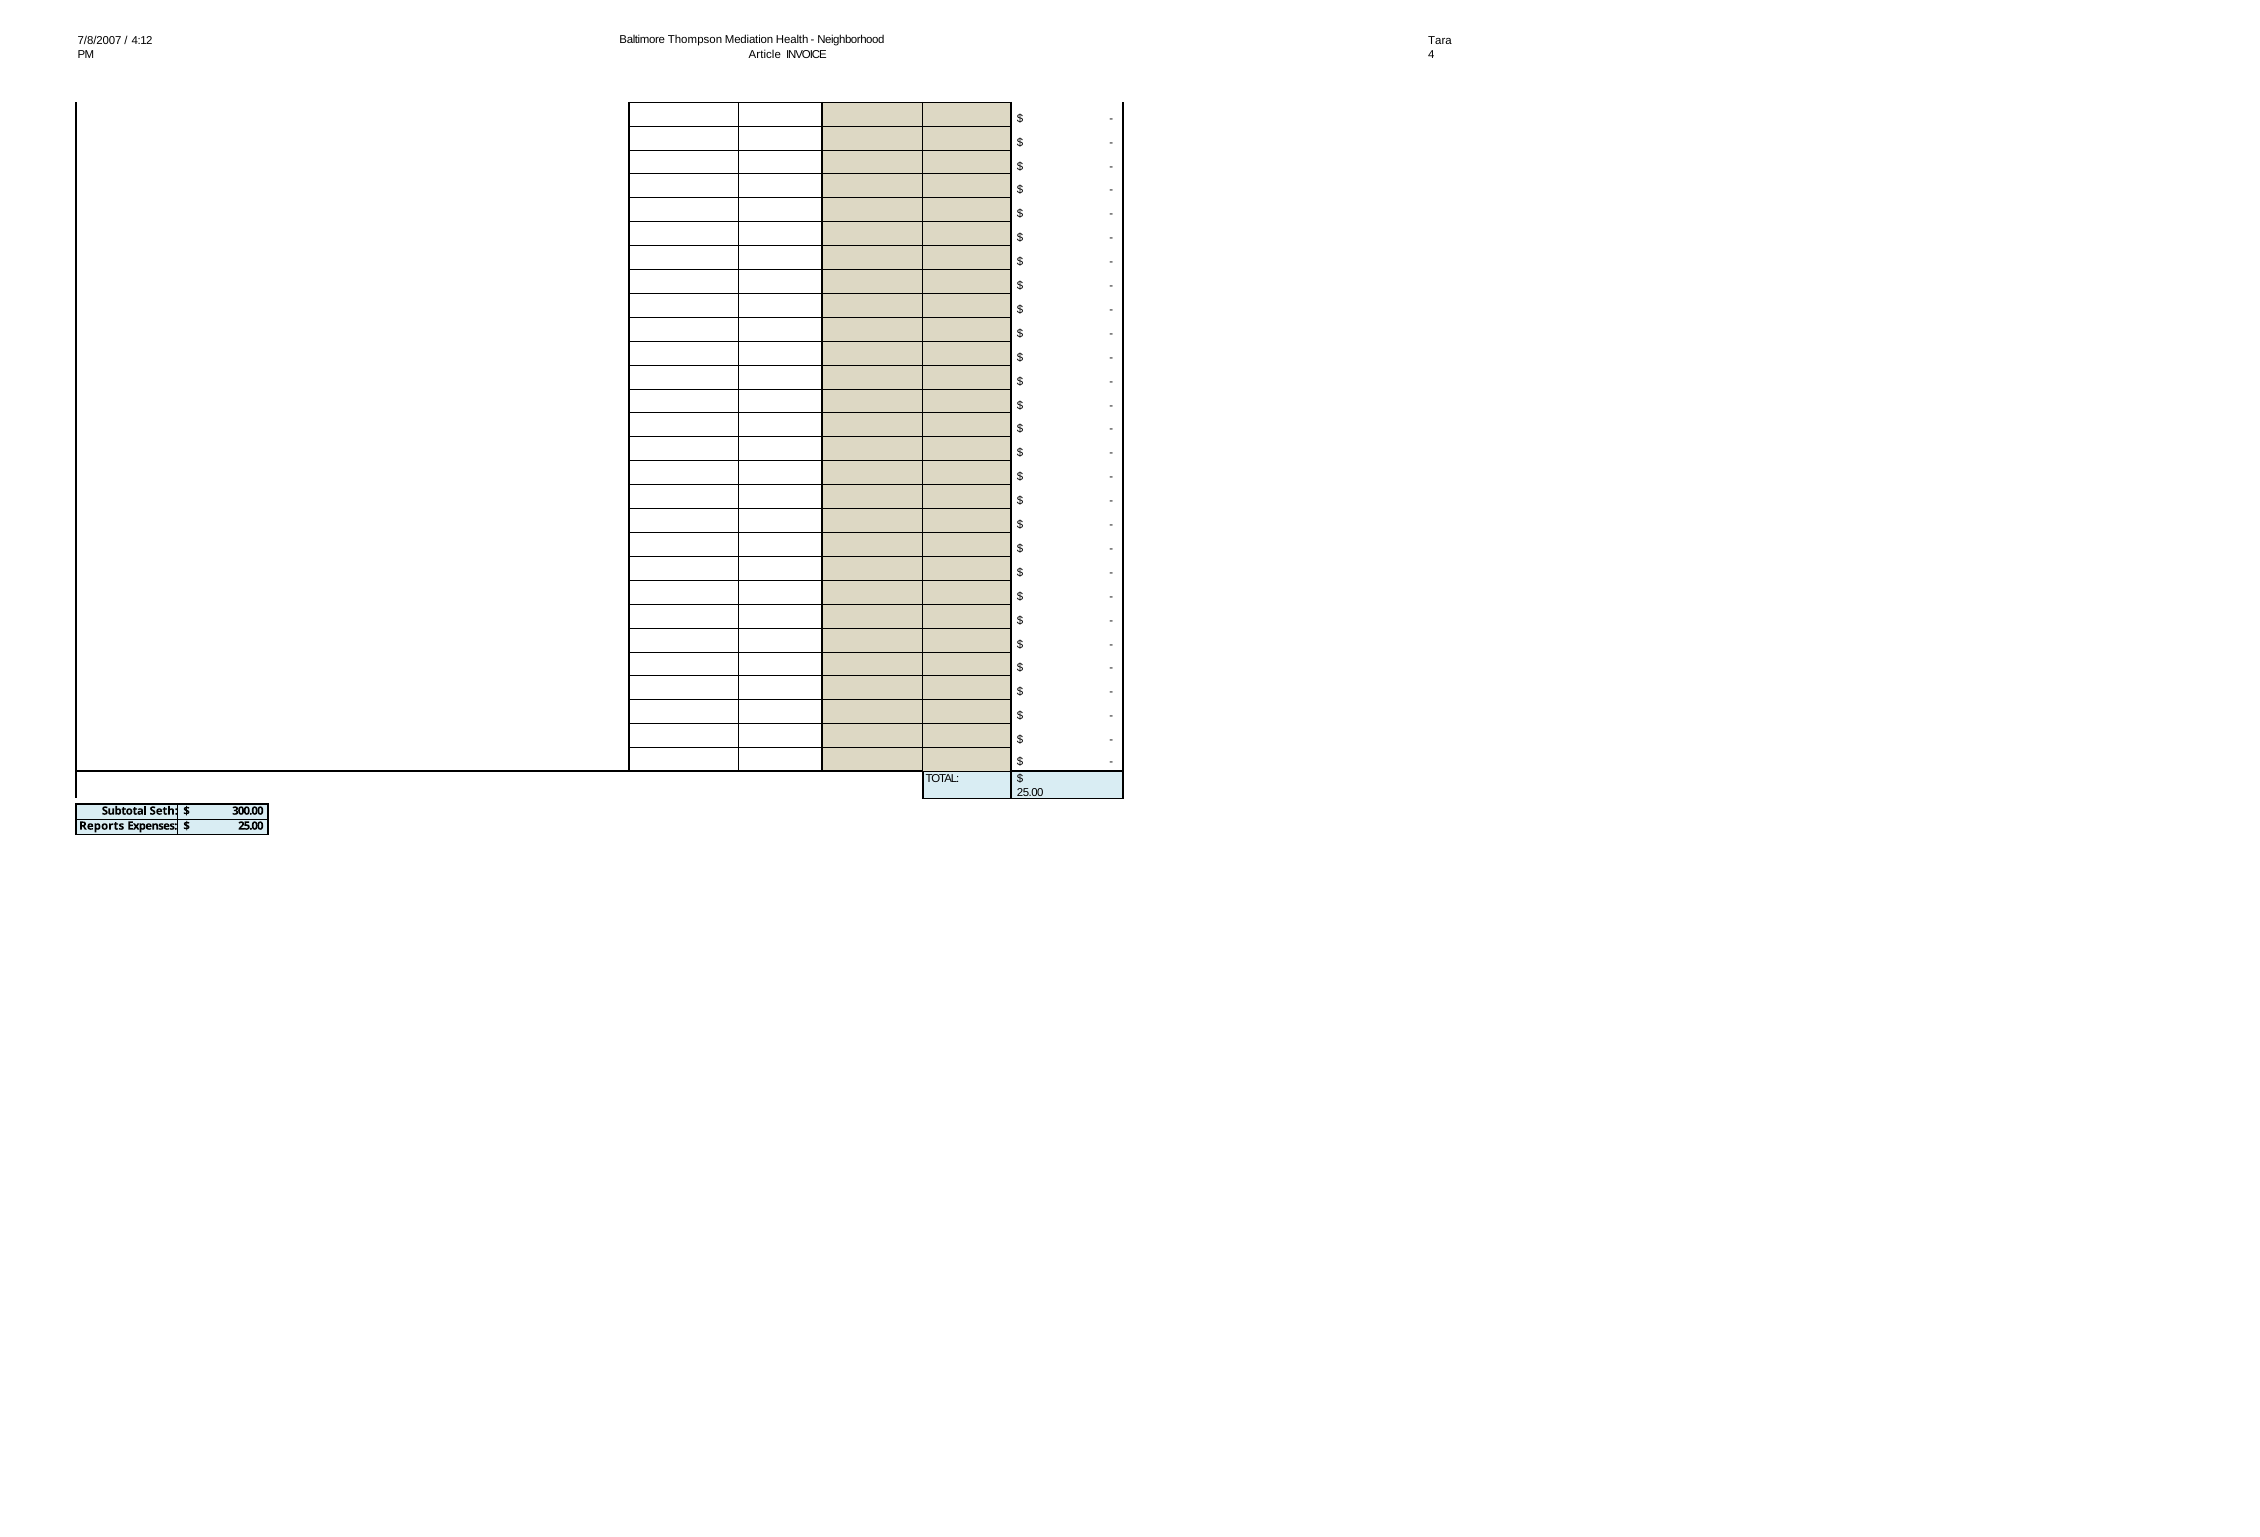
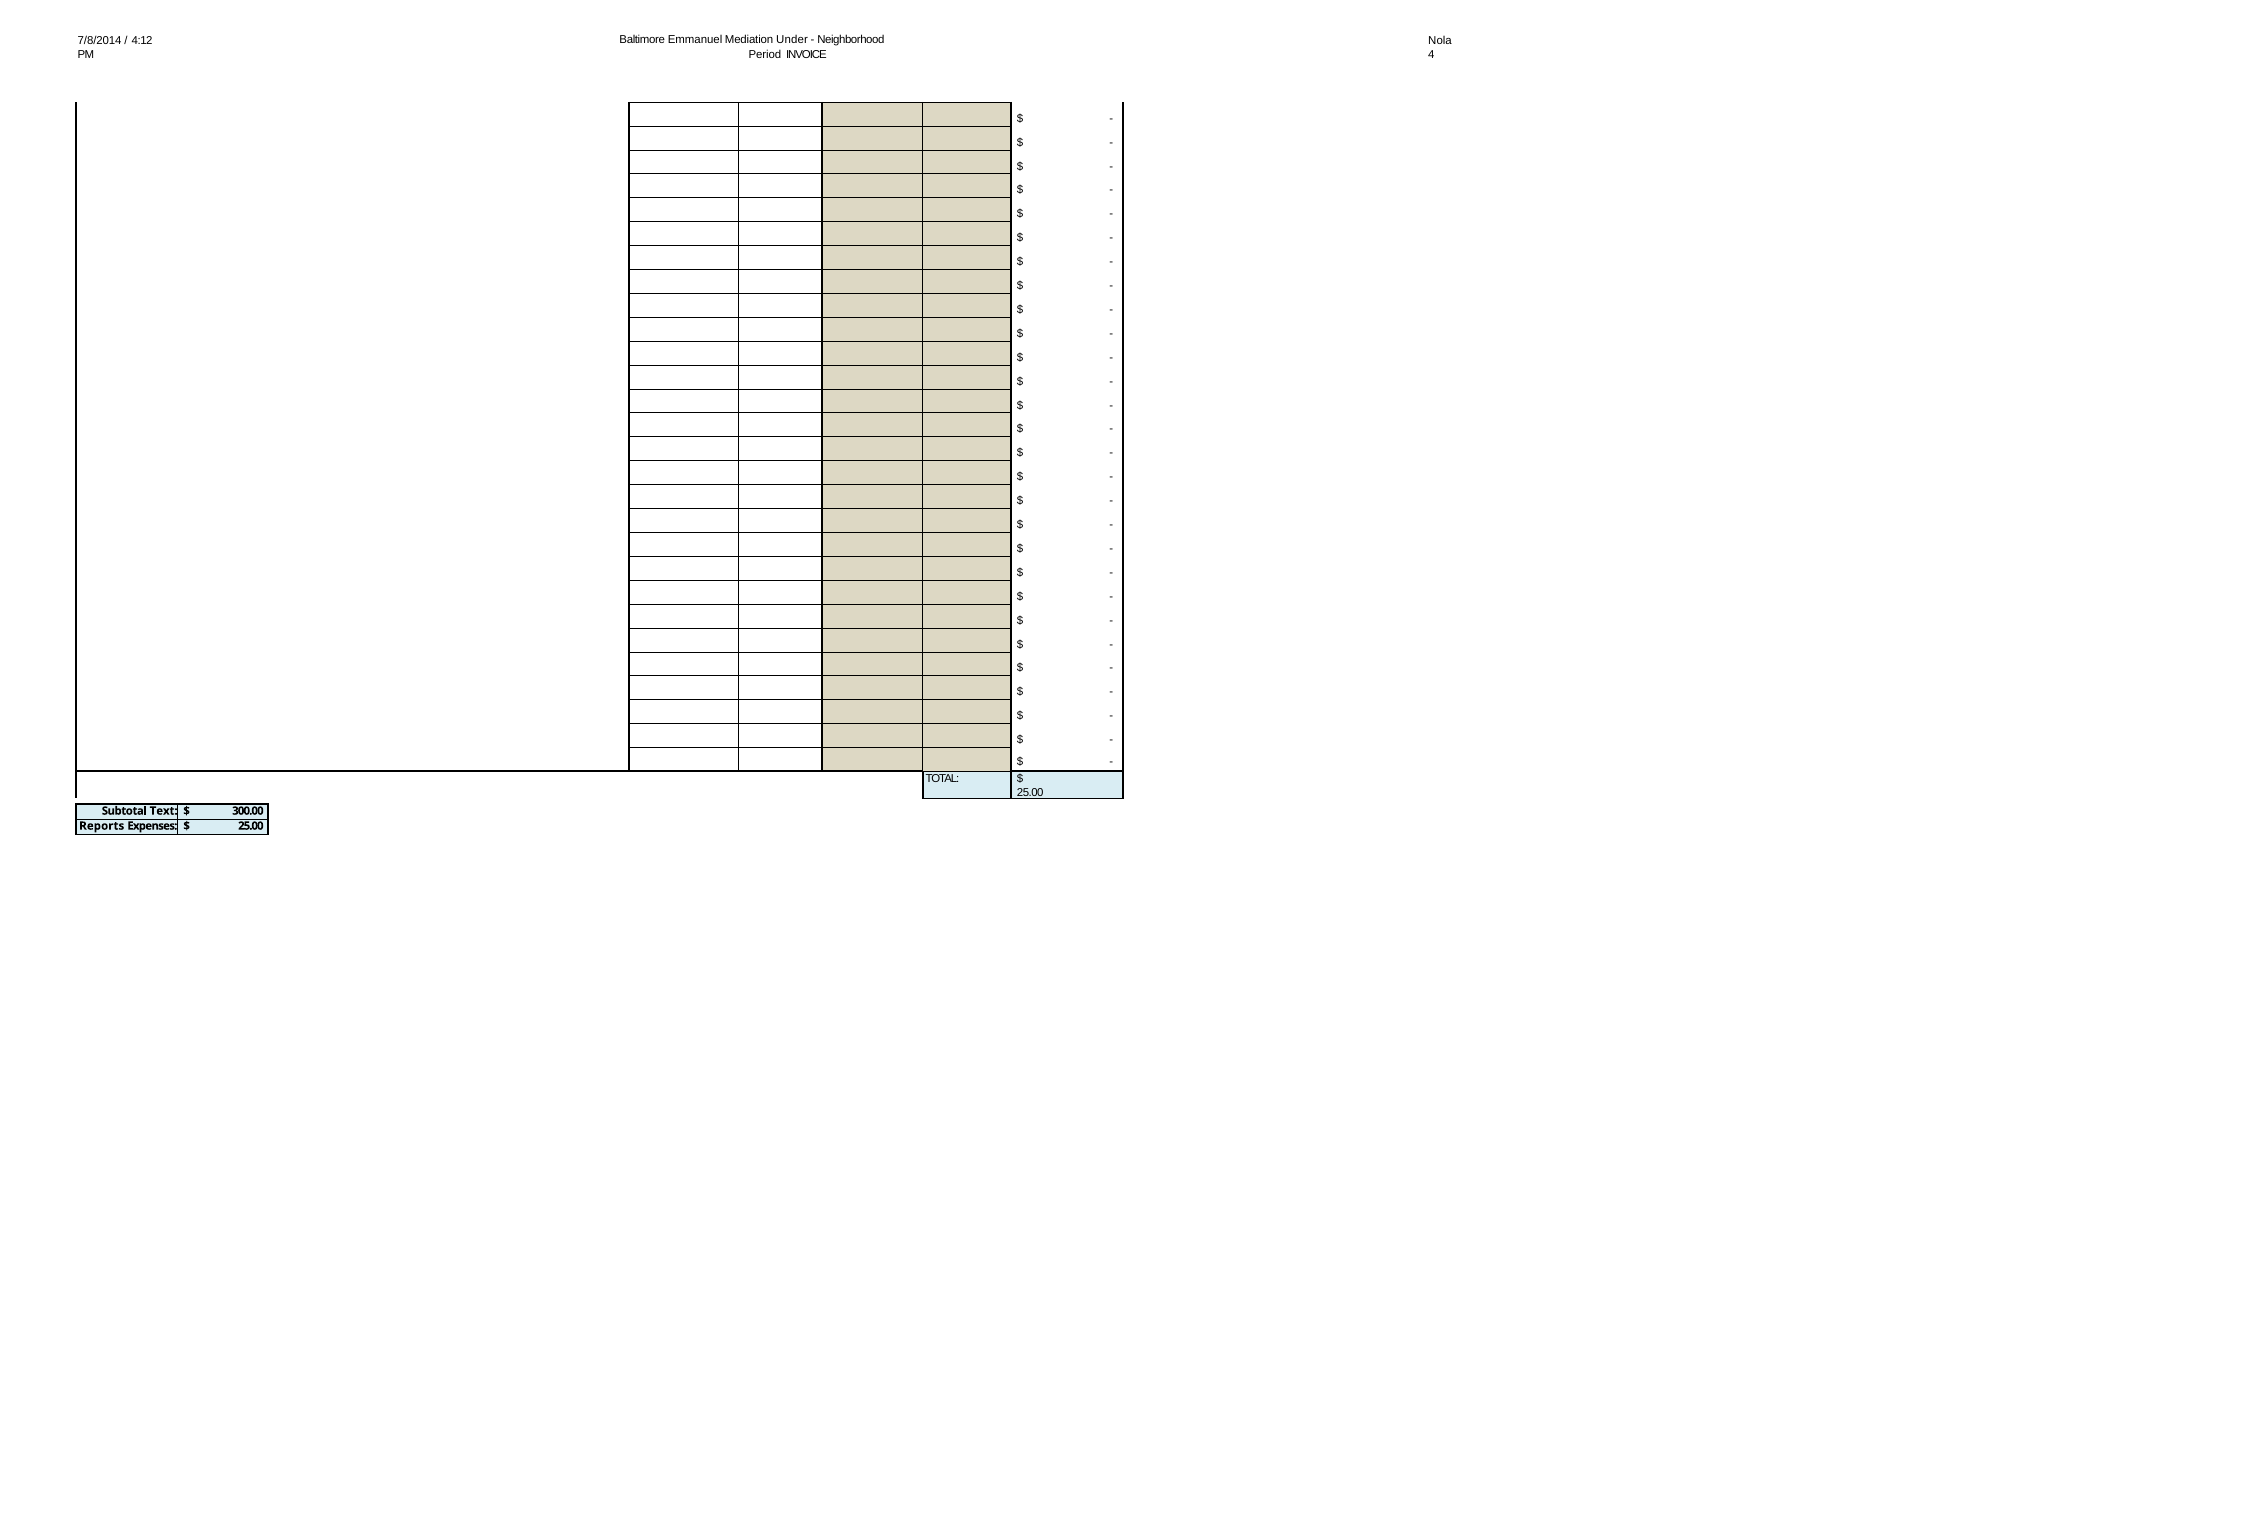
Thompson: Thompson -> Emmanuel (695, 40)
Health: Health -> Under (792, 40)
7/8/2007: 7/8/2007 -> 7/8/2014 (100, 41)
Tara: Tara -> Nola (1440, 41)
Article: Article -> Period (765, 55)
Seth: Seth -> Text (164, 811)
